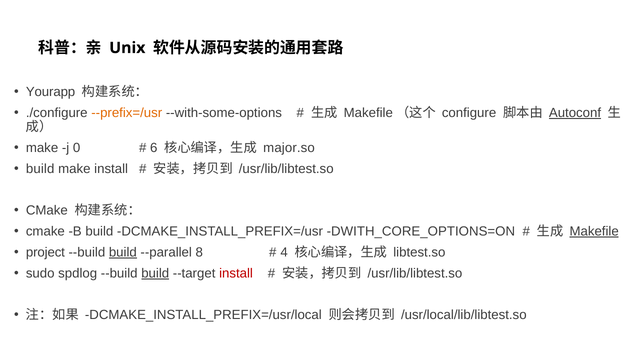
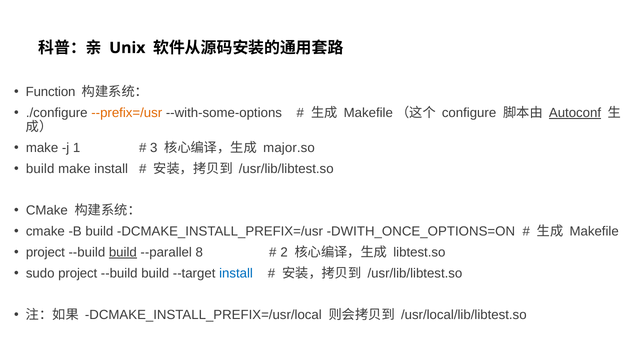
Yourapp: Yourapp -> Function (51, 92)
0: 0 -> 1 (77, 148)
6: 6 -> 3 (154, 148)
DWITH_CORE_OPTIONS=ON: DWITH_CORE_OPTIONS=ON -> DWITH_ONCE_OPTIONS=ON (421, 231)
Makefile underline: present -> none (594, 231)
4: 4 -> 2 (284, 252)
sudo spdlog: spdlog -> project (78, 273)
build underline: present -> none (155, 273)
install colour: red -> blue (236, 273)
